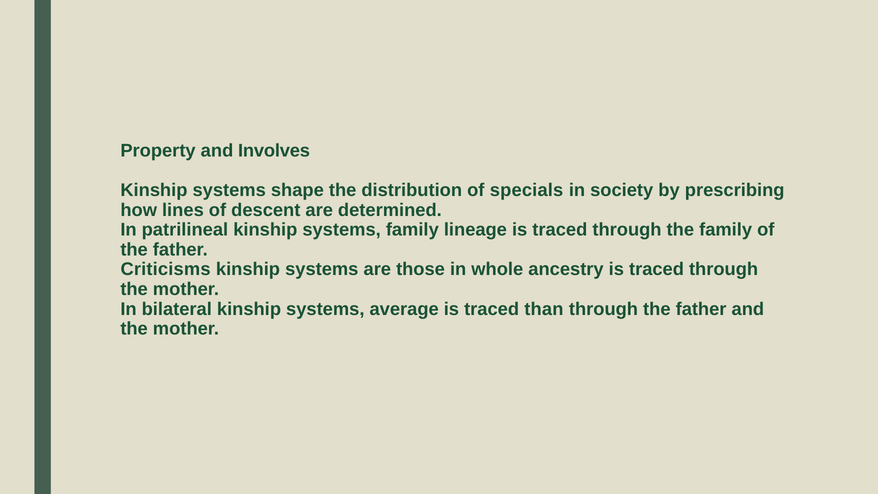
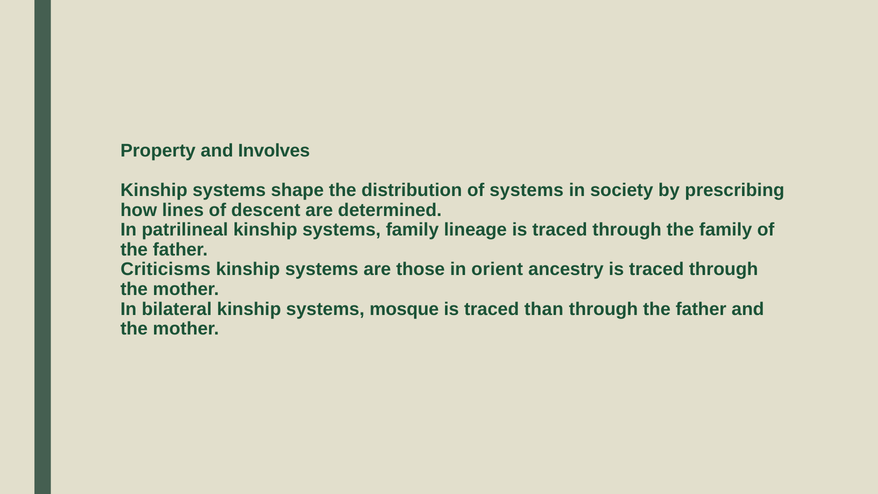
of specials: specials -> systems (527, 190)
whole: whole -> orient (497, 269)
average: average -> mosque (404, 309)
